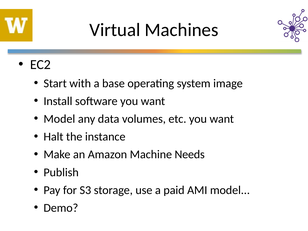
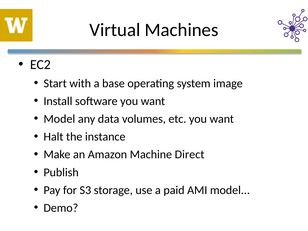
Needs: Needs -> Direct (190, 155)
